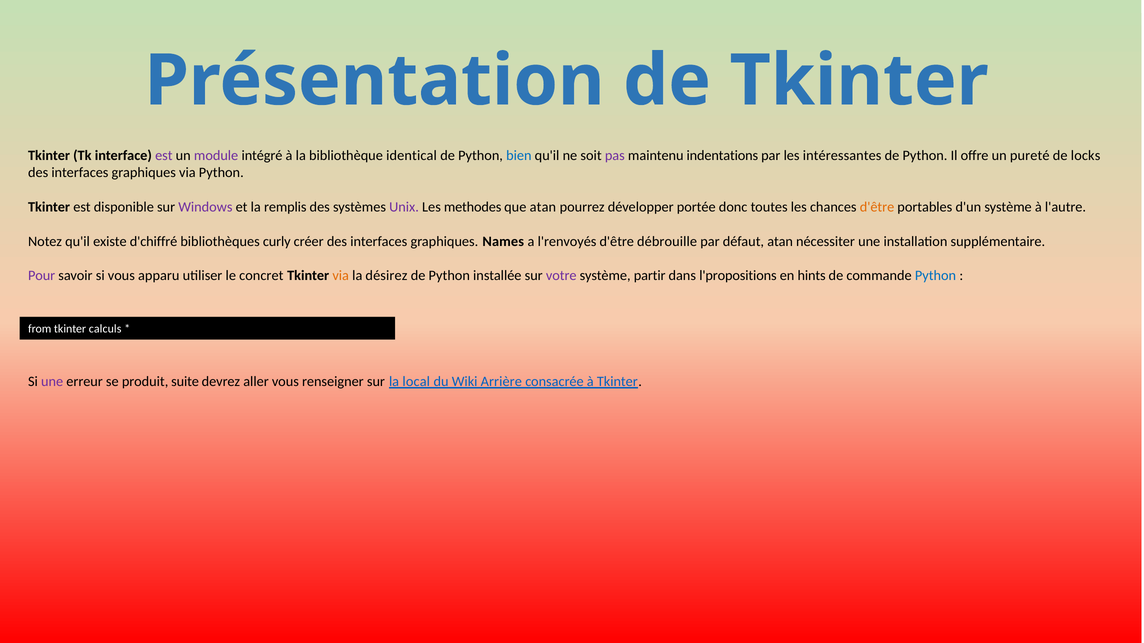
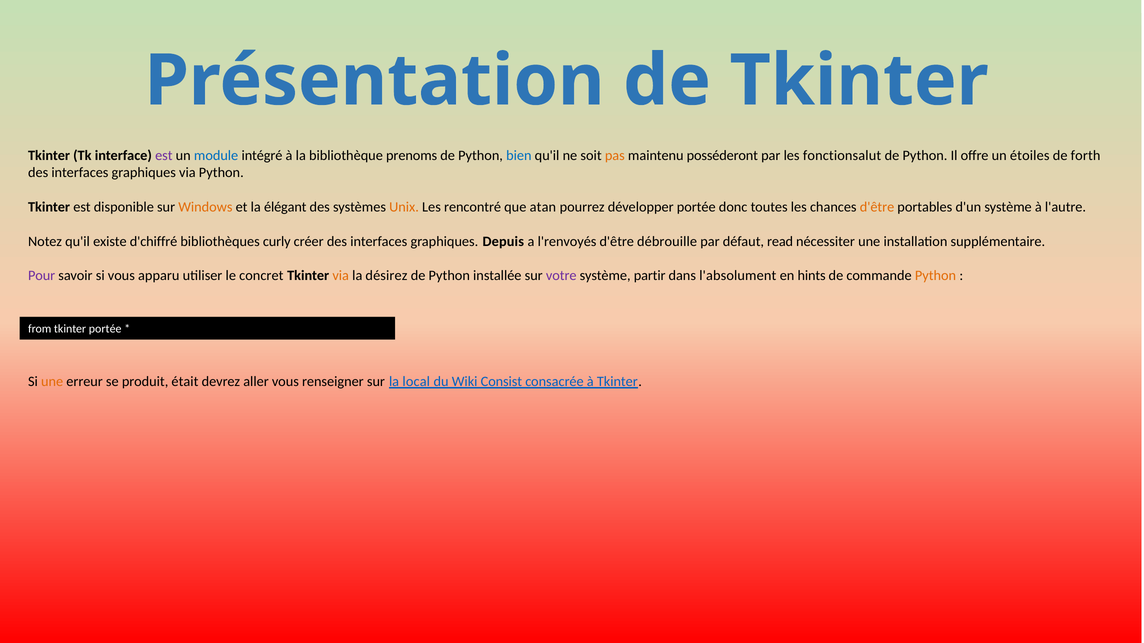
module colour: purple -> blue (216, 156)
identical: identical -> prenoms (412, 156)
pas colour: purple -> orange (615, 156)
indentations: indentations -> posséderont (722, 156)
intéressantes: intéressantes -> fonctionsalut (842, 156)
pureté: pureté -> étoiles (1030, 156)
locks: locks -> forth (1086, 156)
Windows colour: purple -> orange (205, 207)
remplis: remplis -> élégant (285, 207)
Unix colour: purple -> orange (404, 207)
methodes: methodes -> rencontré (473, 207)
Names: Names -> Depuis (503, 242)
défaut atan: atan -> read (780, 242)
l'propositions: l'propositions -> l'absolument (738, 276)
Python colour: blue -> orange (936, 276)
tkinter calculs: calculs -> portée (105, 329)
une colour: purple -> orange (52, 382)
suite: suite -> était (185, 382)
Arrière: Arrière -> Consist (501, 382)
